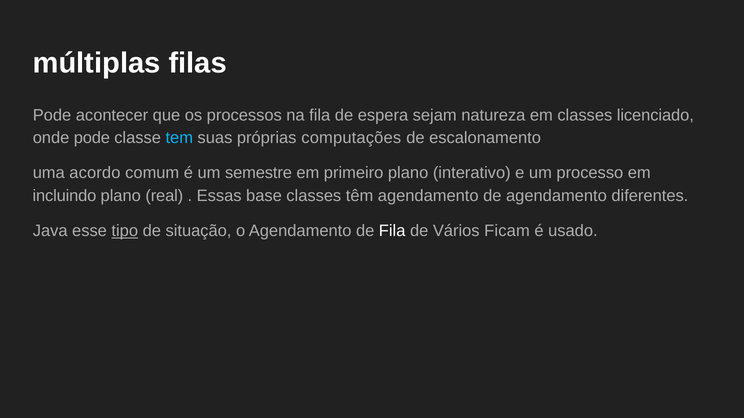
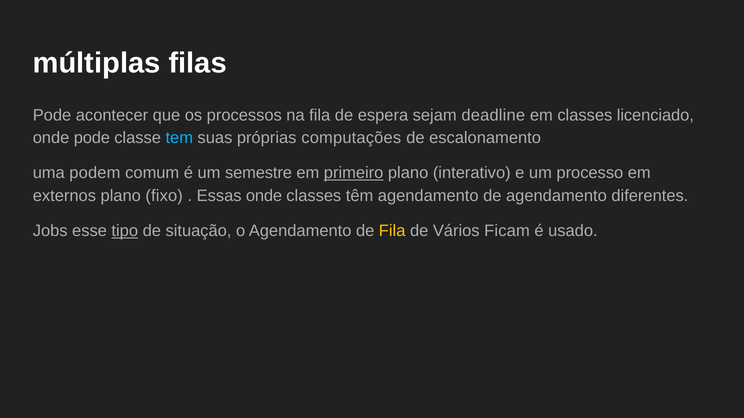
natureza: natureza -> deadline (493, 115)
acordo: acordo -> podem (95, 173)
primeiro underline: none -> present (354, 173)
incluindo: incluindo -> externos (64, 196)
real: real -> fixo (164, 196)
Essas base: base -> onde (264, 196)
Java: Java -> Jobs (50, 231)
Fila colour: white -> yellow (392, 231)
